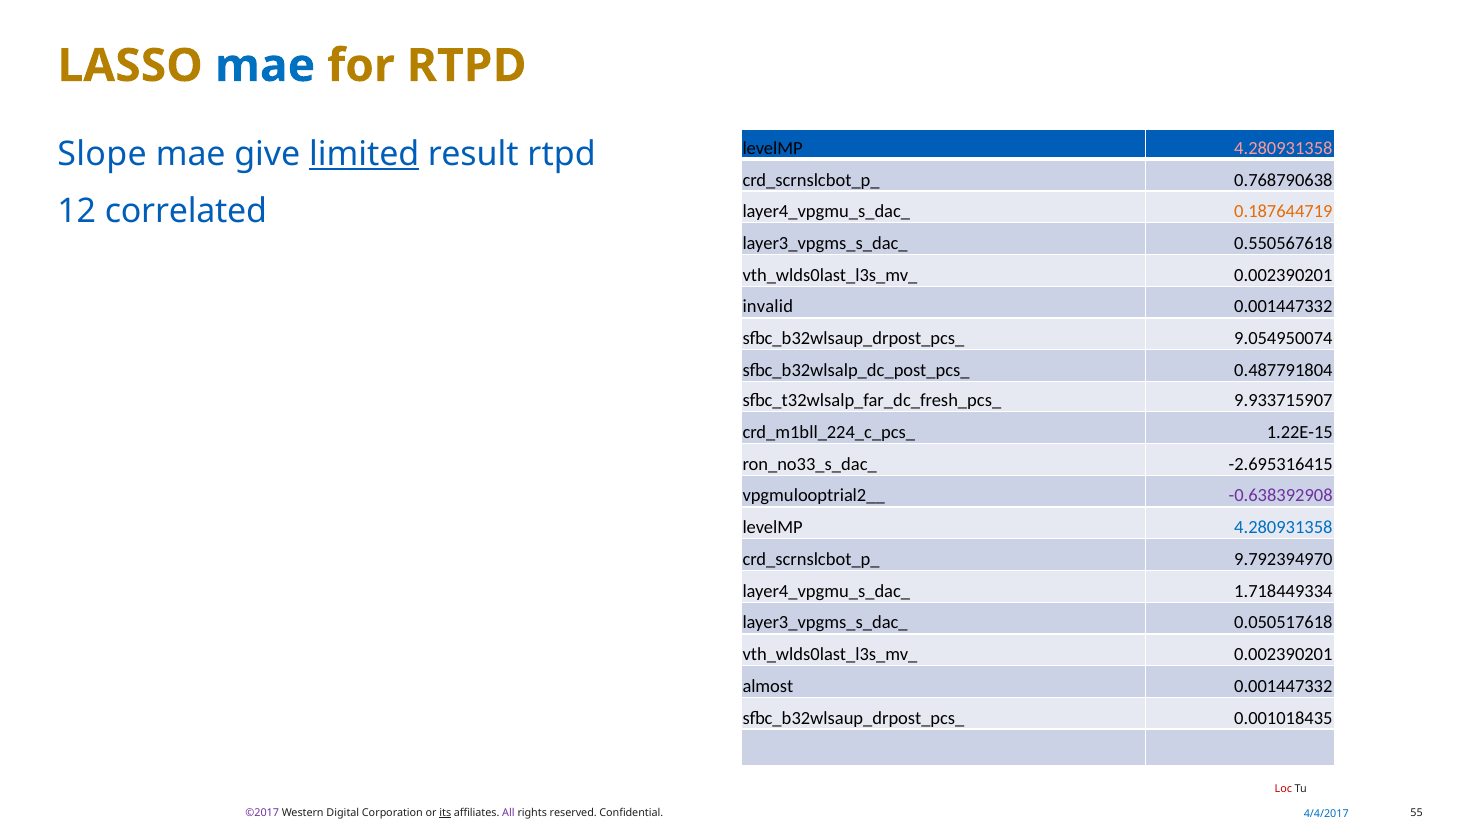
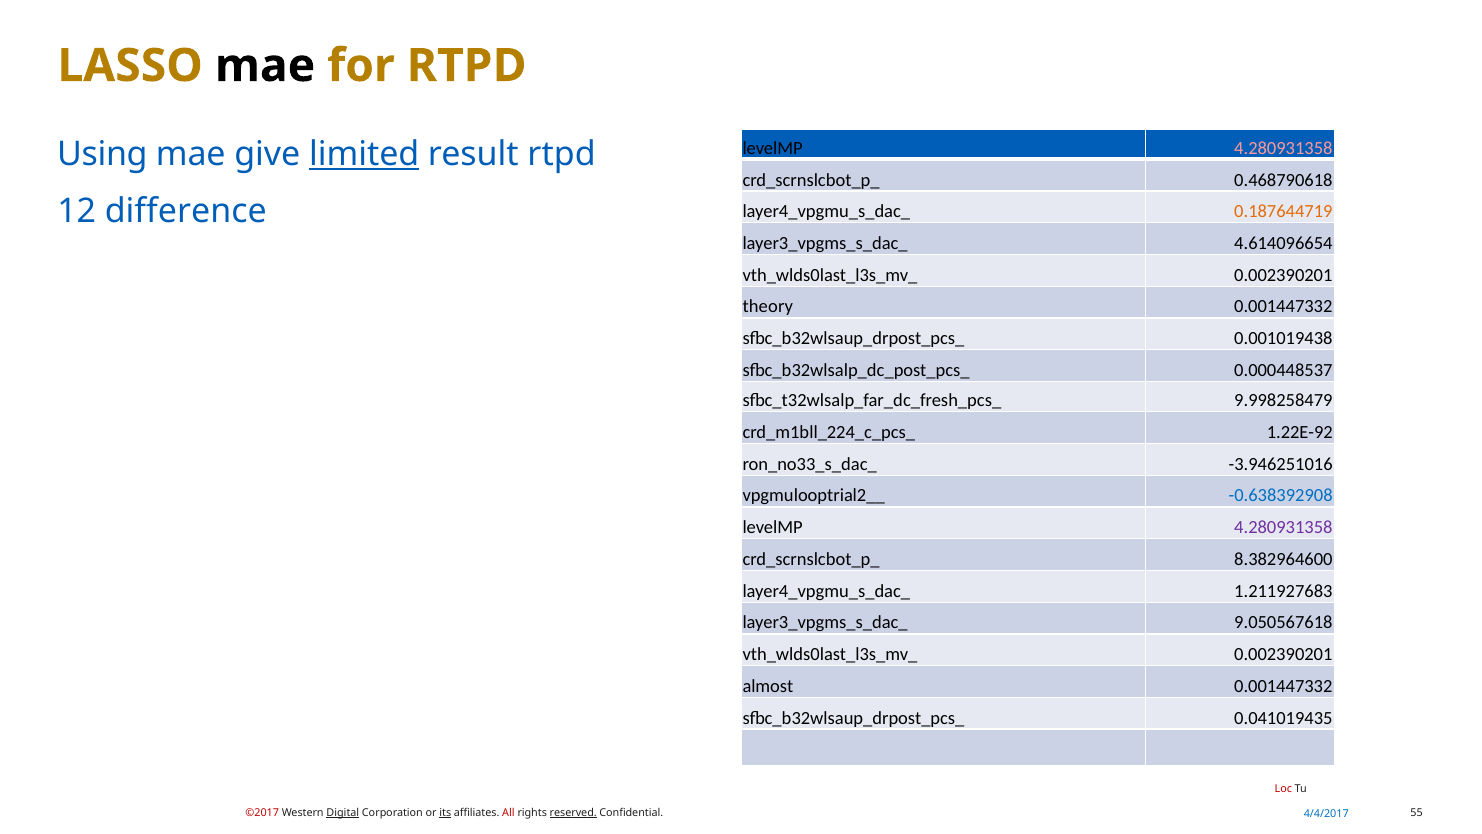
mae colour: blue -> black (265, 66)
Slope: Slope -> Using (102, 154)
0.768790638: 0.768790638 -> 0.468790618 (1283, 180)
correlated: correlated -> difference (186, 211)
0.550567618: 0.550567618 -> 4.614096654 (1283, 243)
invalid: invalid -> theory (768, 307)
9.054950074: 9.054950074 -> 0.001019438 (1283, 338)
0.487791804: 0.487791804 -> 0.000448537 (1283, 370)
9.933715907: 9.933715907 -> 9.998258479 (1283, 400)
1.22E-15: 1.22E-15 -> 1.22E-92 (1300, 432)
-2.695316415: -2.695316415 -> -3.946251016 (1281, 464)
-0.638392908 colour: purple -> blue (1281, 496)
4.280931358 colour: blue -> purple (1283, 527)
9.792394970: 9.792394970 -> 8.382964600 (1283, 559)
1.718449334: 1.718449334 -> 1.211927683 (1283, 591)
0.050517618: 0.050517618 -> 9.050567618 (1283, 623)
0.001018435: 0.001018435 -> 0.041019435 (1283, 718)
©2017 colour: purple -> red (262, 812)
Digital underline: none -> present (343, 812)
All colour: purple -> red (508, 812)
reserved underline: none -> present (573, 812)
